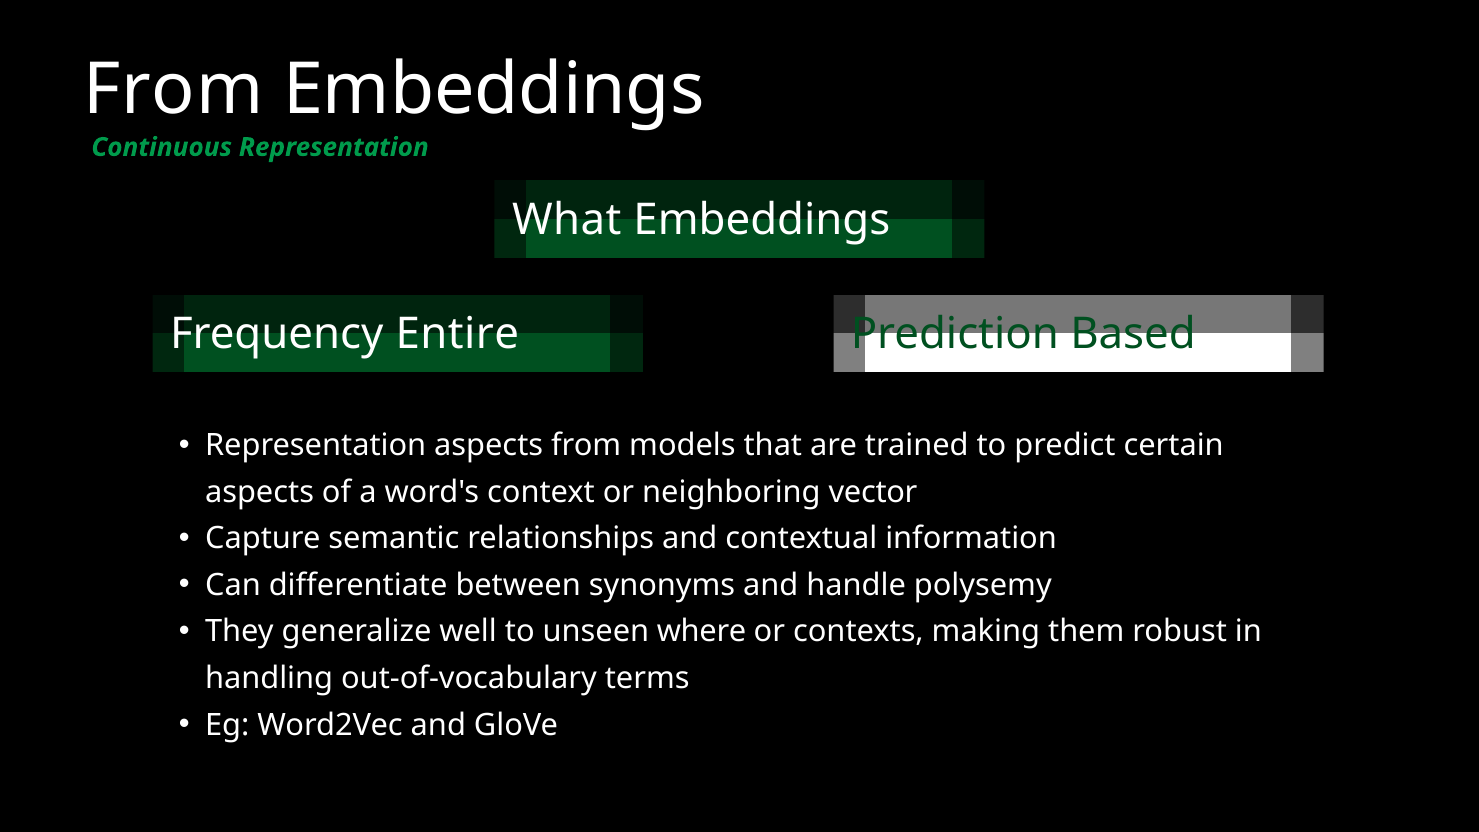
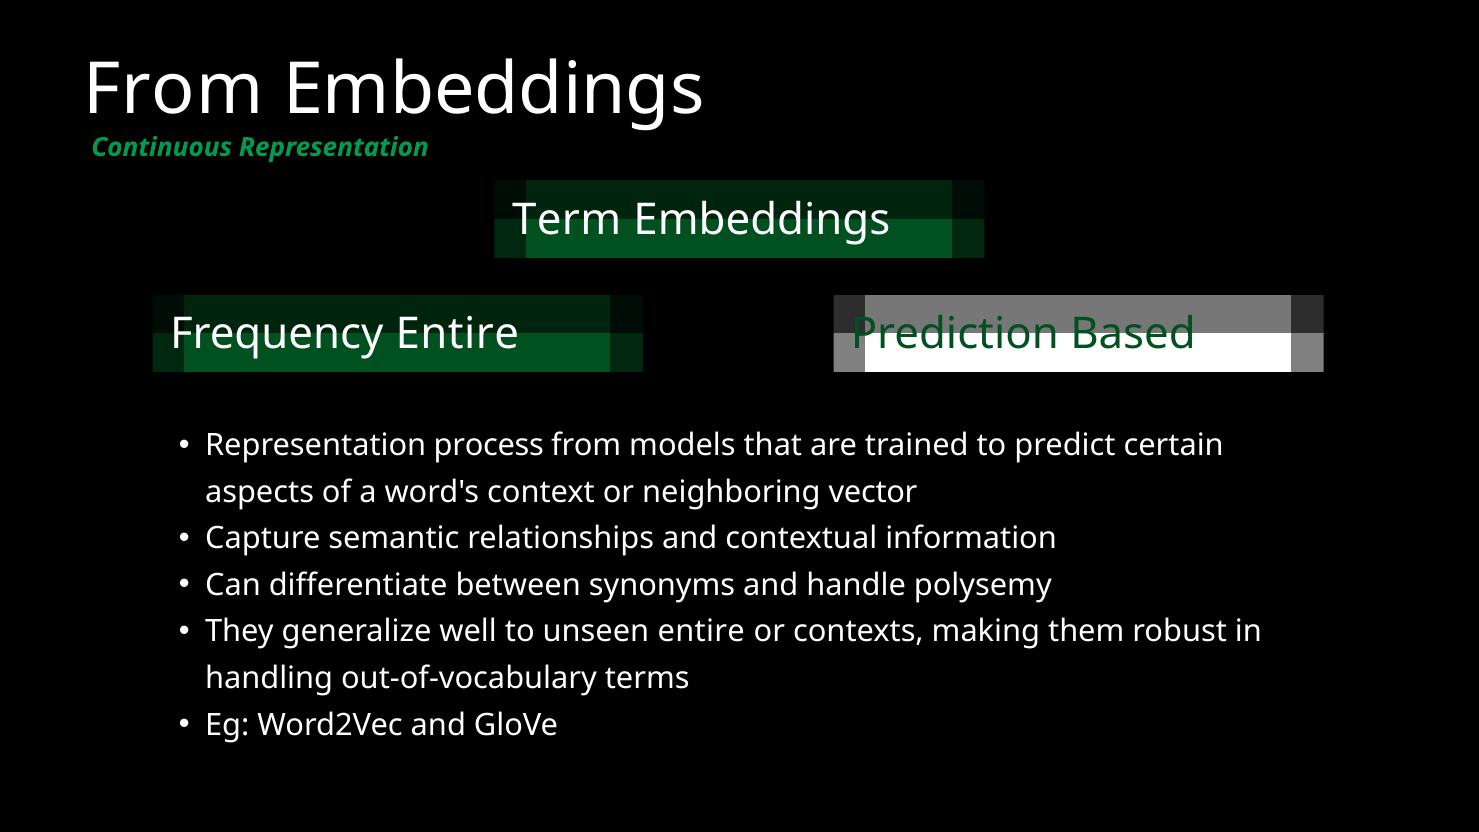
What: What -> Term (567, 220)
Representation aspects: aspects -> process (489, 446)
unseen where: where -> entire (701, 632)
